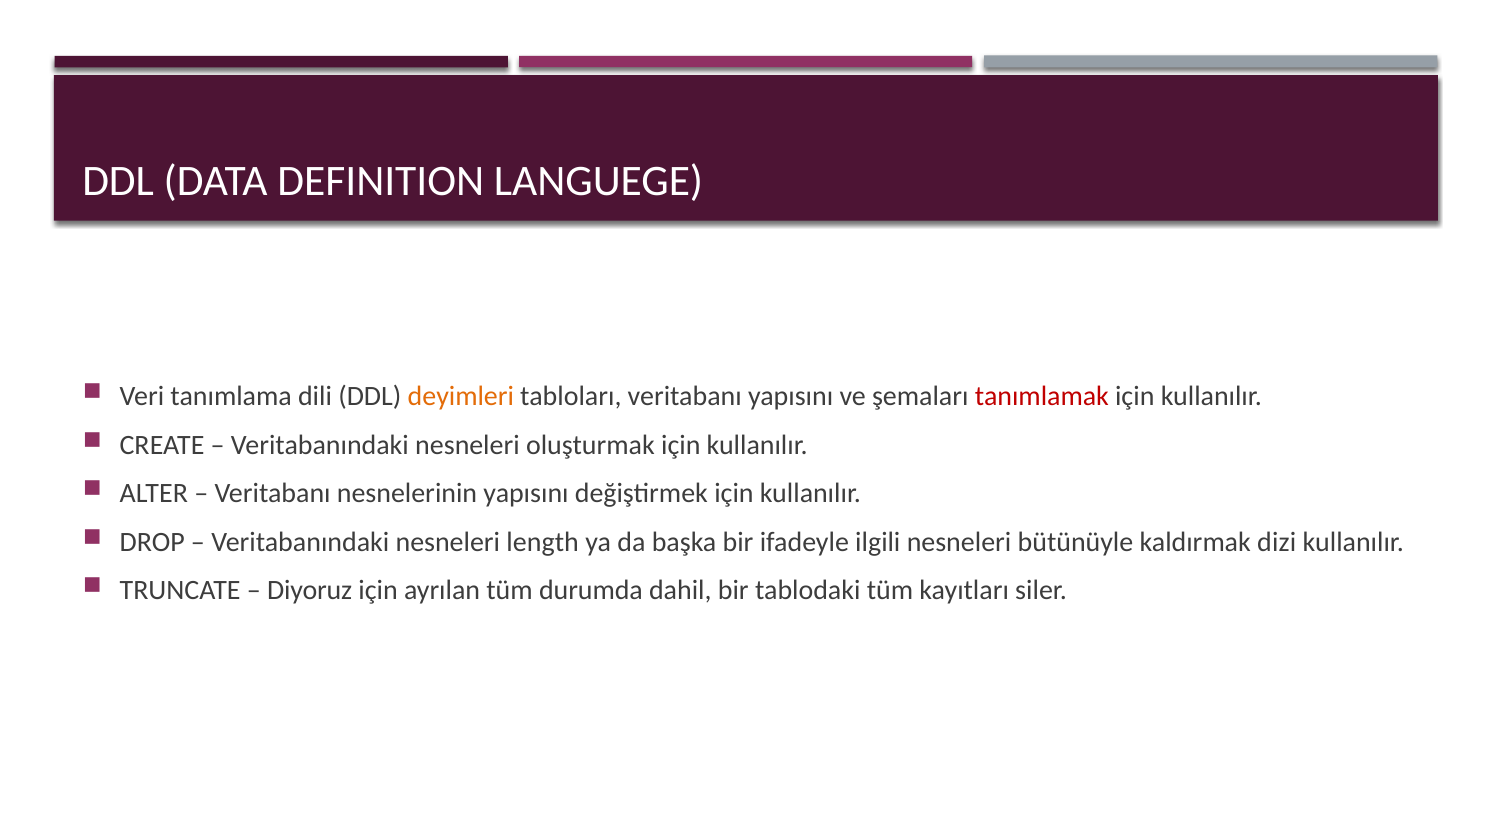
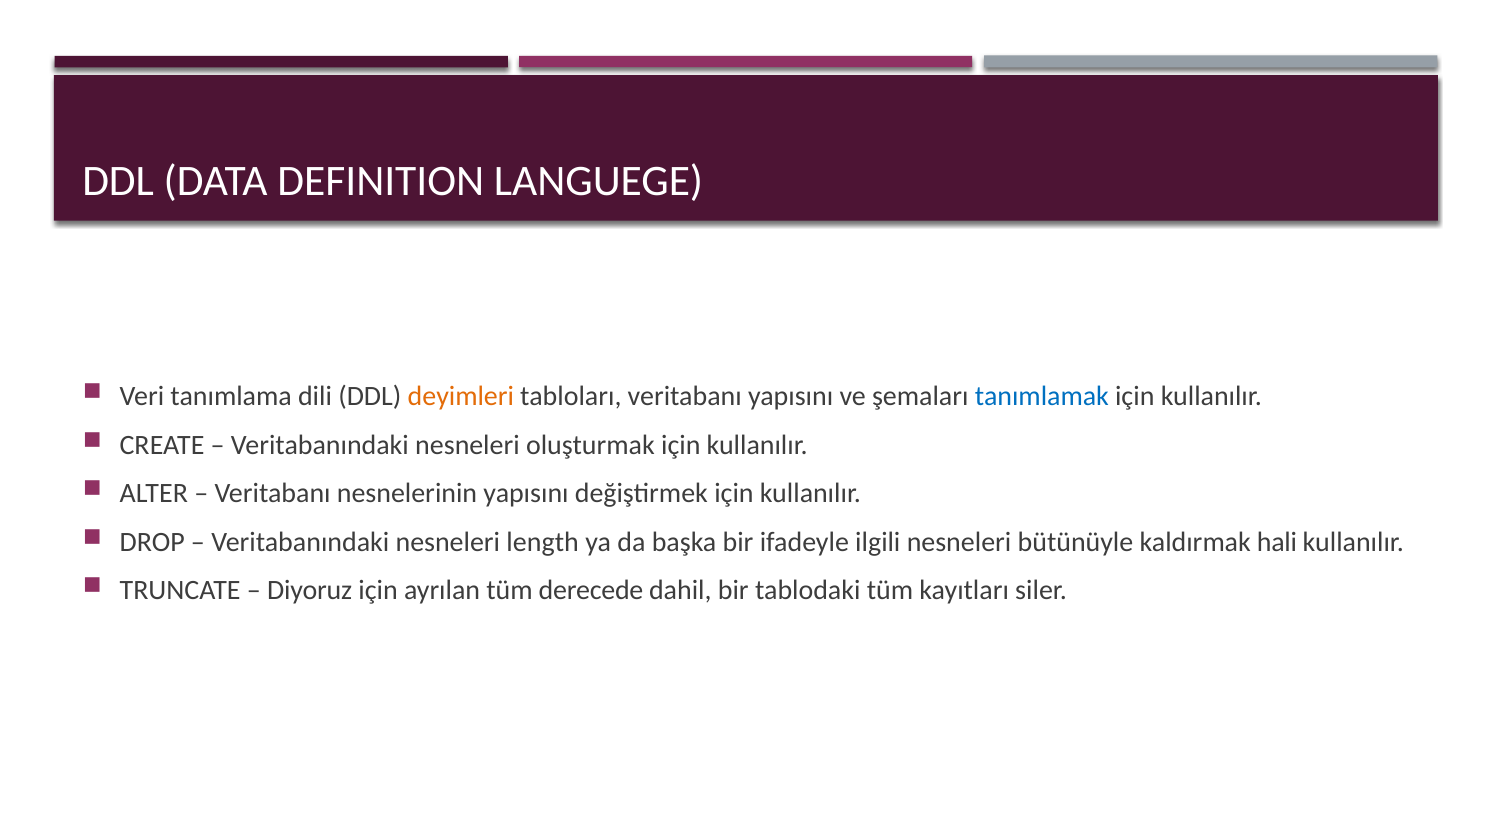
tanımlamak colour: red -> blue (1042, 397)
dizi: dizi -> hali (1277, 542)
durumda: durumda -> derecede (591, 591)
